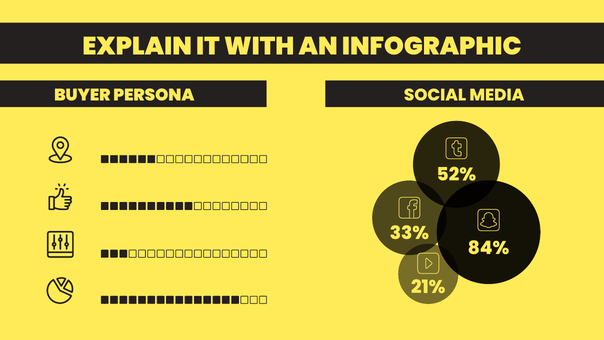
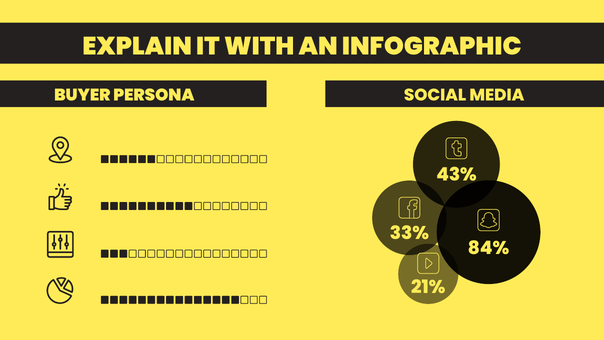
52%: 52% -> 43% (457, 174)
